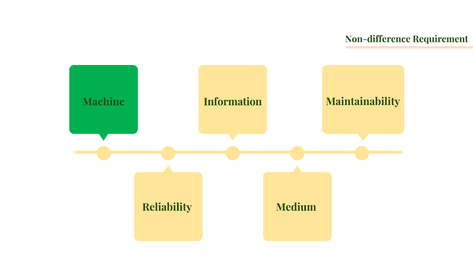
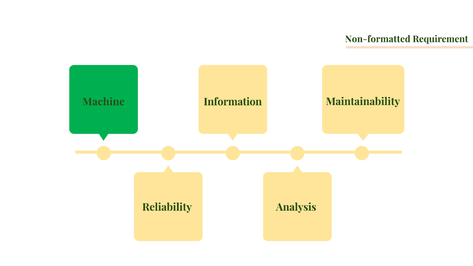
Non-difference: Non-difference -> Non-formatted (378, 39)
Medium: Medium -> Analysis (296, 207)
